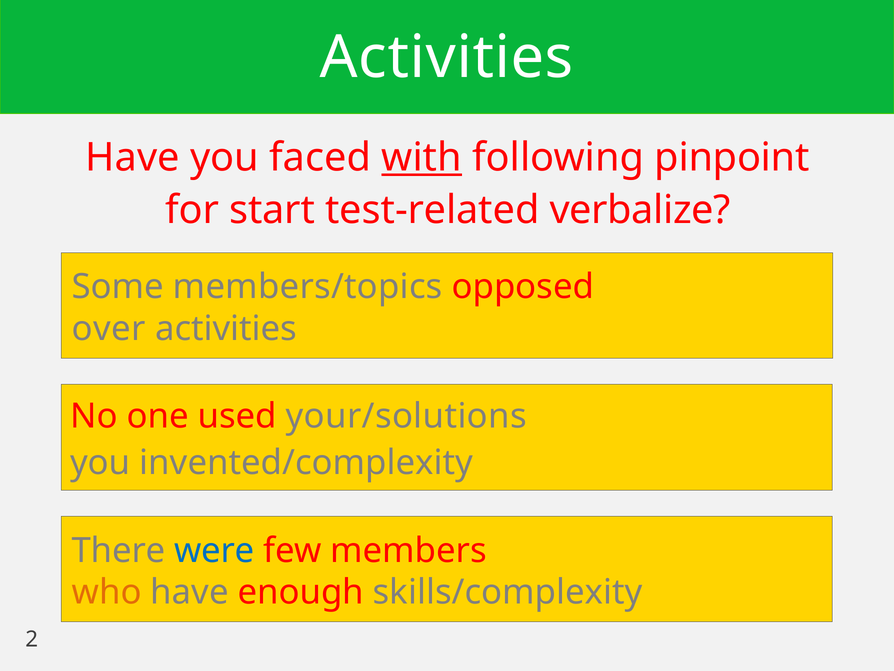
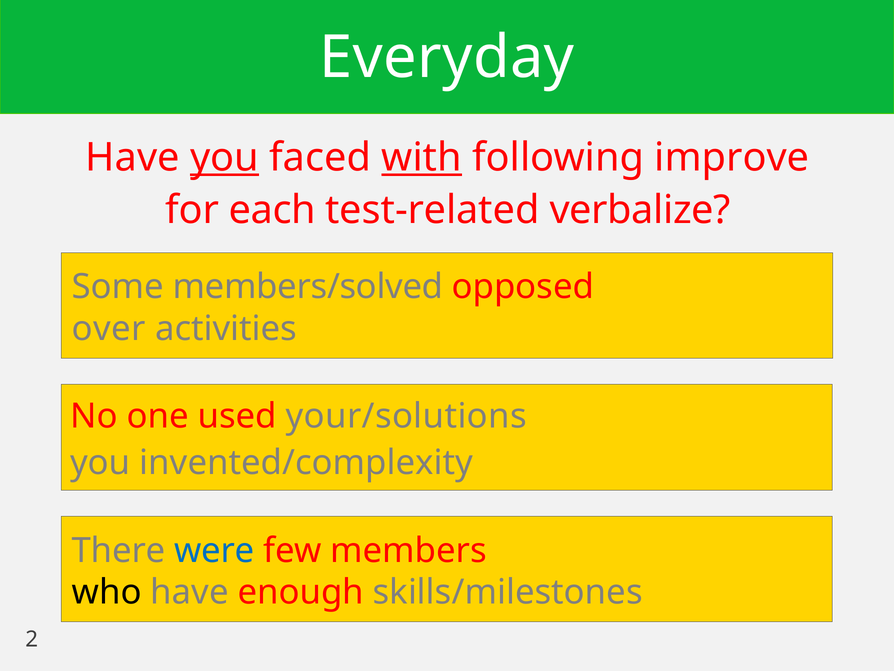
Activities: Activities -> Everyday (447, 57)
you underline: none -> present (224, 158)
pinpoint: pinpoint -> improve (732, 158)
start: start -> each (272, 210)
members/topics: members/topics -> members/solved (308, 287)
who colour: orange -> black (107, 592)
skills/complexity: skills/complexity -> skills/milestones (508, 592)
